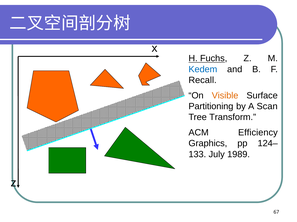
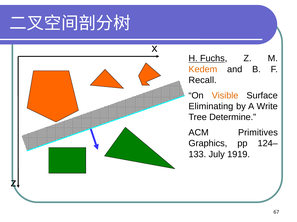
Kedem colour: blue -> orange (203, 69)
Partitioning: Partitioning -> Eliminating (211, 107)
Scan: Scan -> Write (267, 107)
Transform: Transform -> Determine (233, 118)
Efficiency: Efficiency -> Primitives (258, 133)
1989: 1989 -> 1919 (239, 155)
